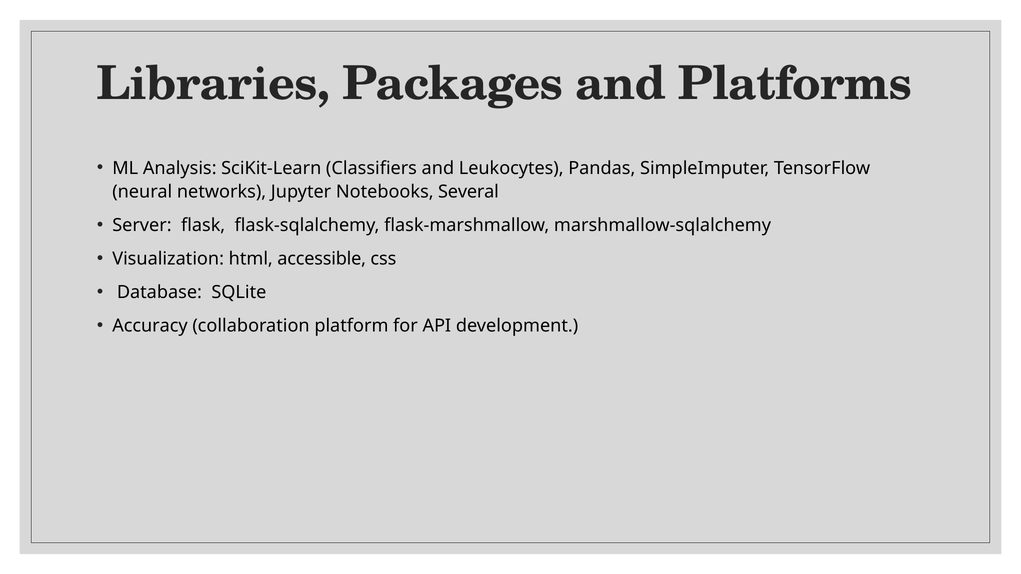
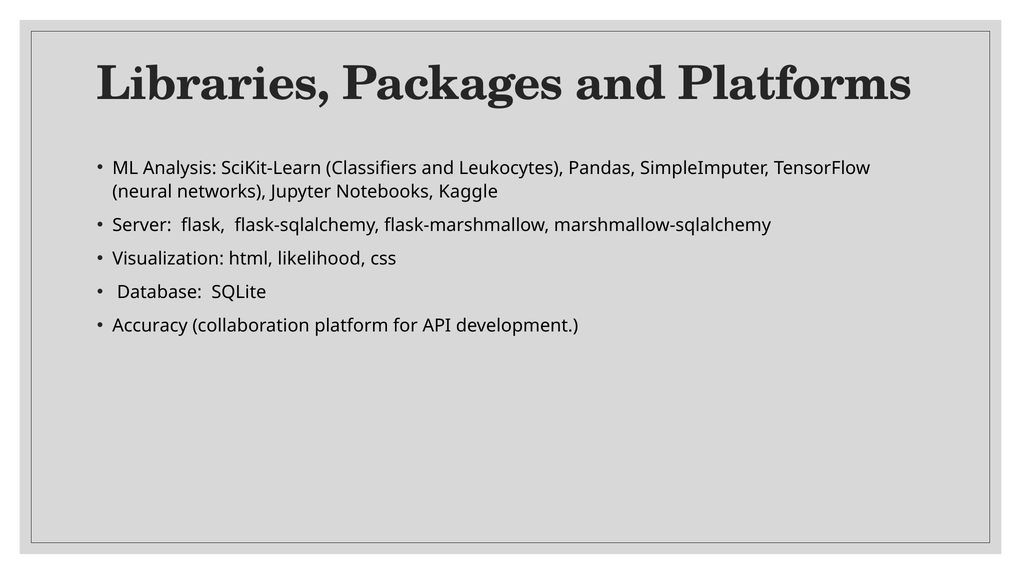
Several: Several -> Kaggle (468, 192)
accessible: accessible -> likelihood (322, 259)
